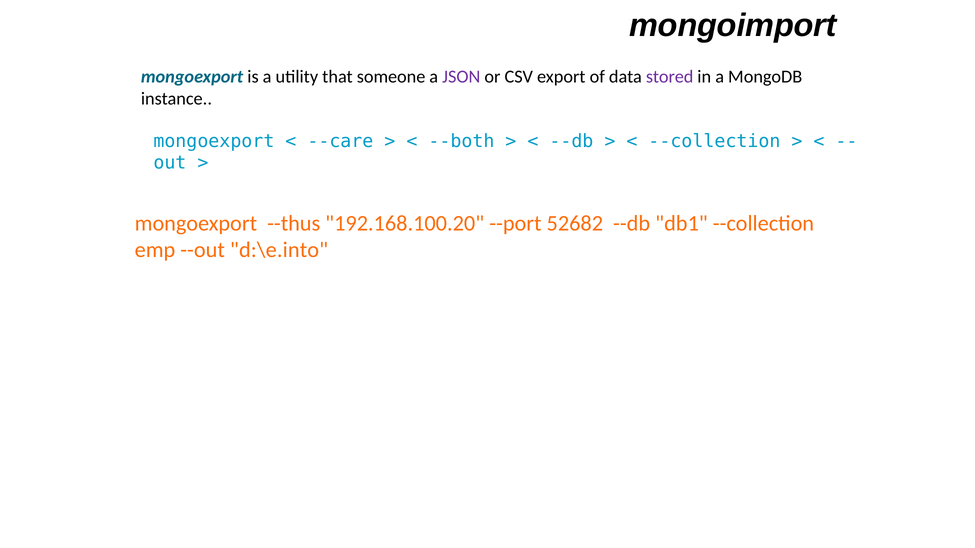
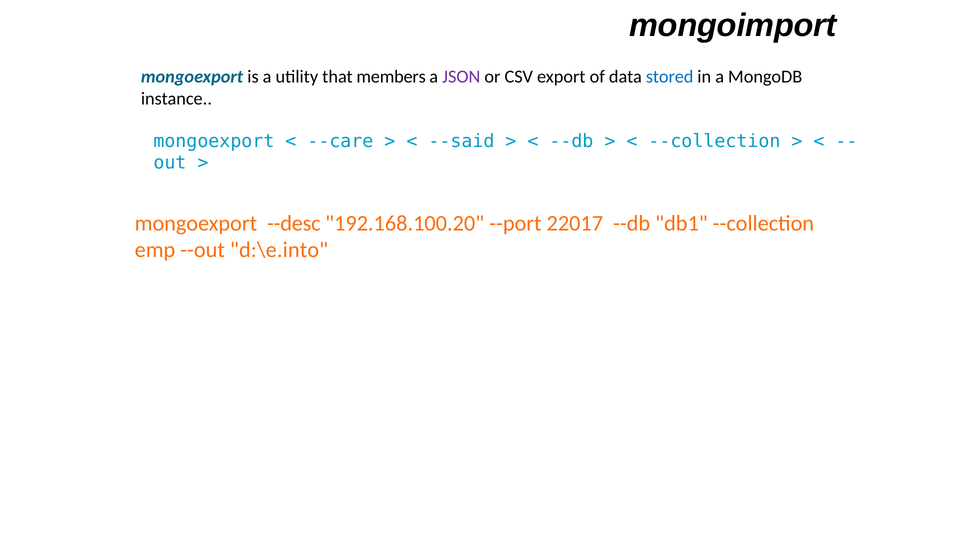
someone: someone -> members (391, 77)
stored colour: purple -> blue (670, 77)
--both: --both -> --said (461, 141)
--thus: --thus -> --desc (294, 223)
52682: 52682 -> 22017 (575, 223)
